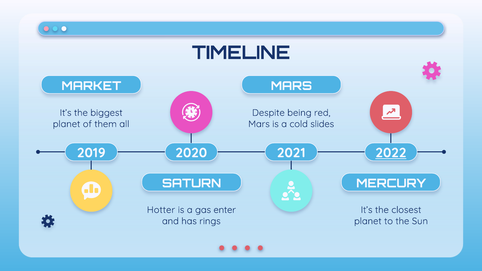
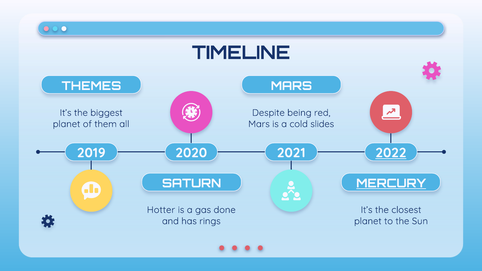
MARKET: MARKET -> THEMES (91, 86)
MERCURY underline: none -> present (391, 183)
enter: enter -> done (225, 210)
